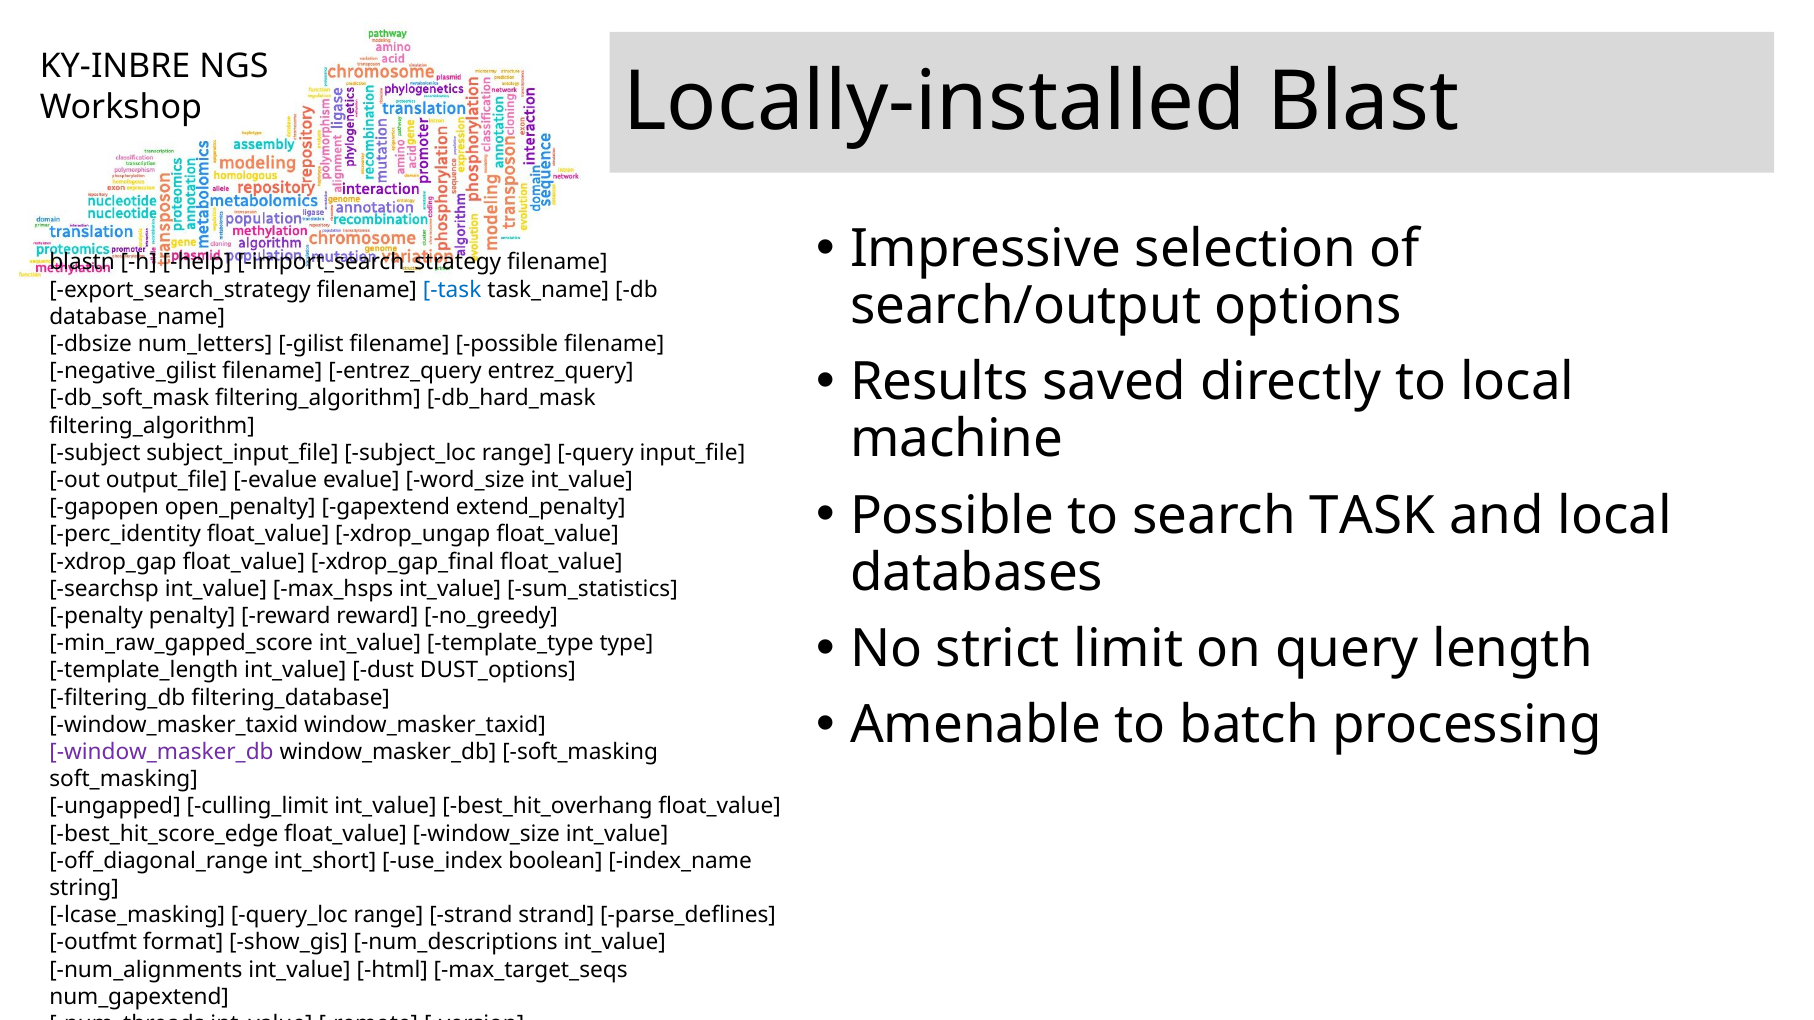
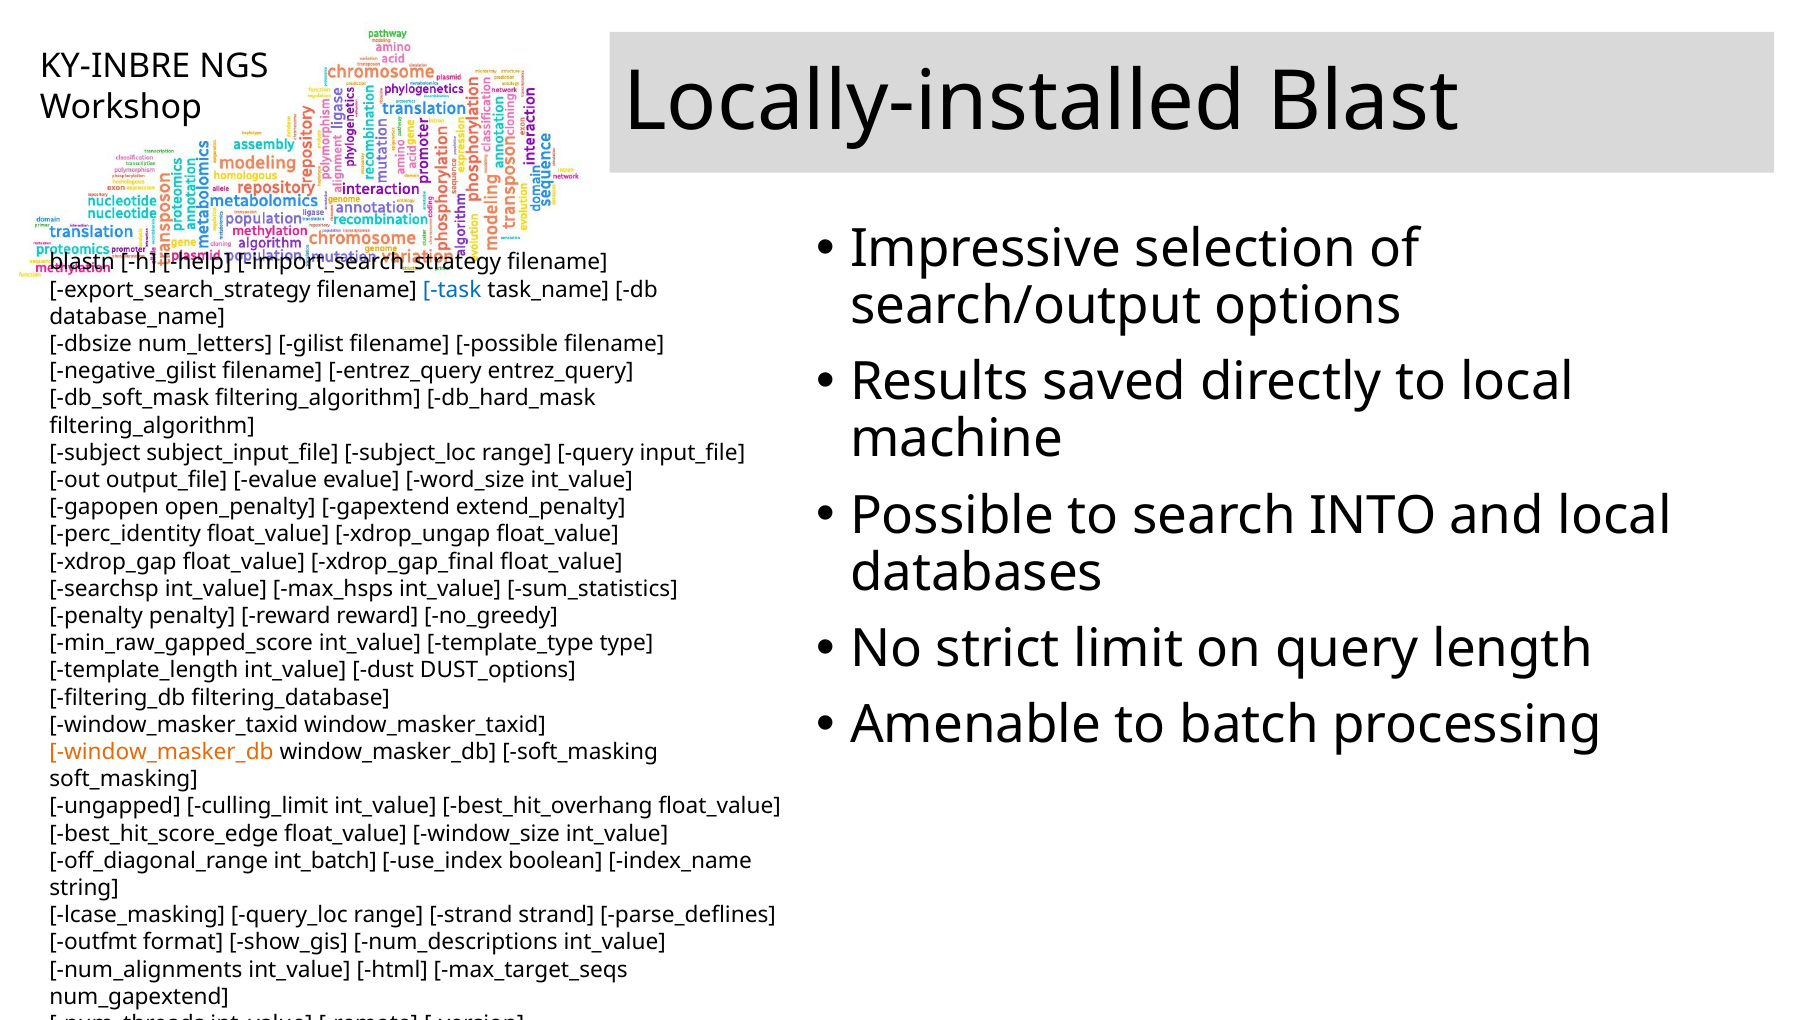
search TASK: TASK -> INTO (1373, 516)
window_masker_db colour: purple -> orange (162, 752)
int_short: int_short -> int_batch (325, 861)
